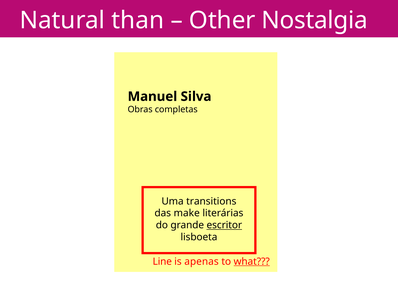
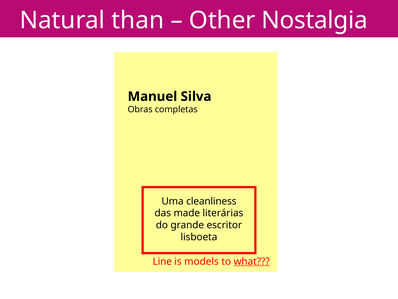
transitions: transitions -> cleanliness (211, 201)
make: make -> made (187, 213)
escritor underline: present -> none (224, 225)
apenas: apenas -> models (202, 261)
